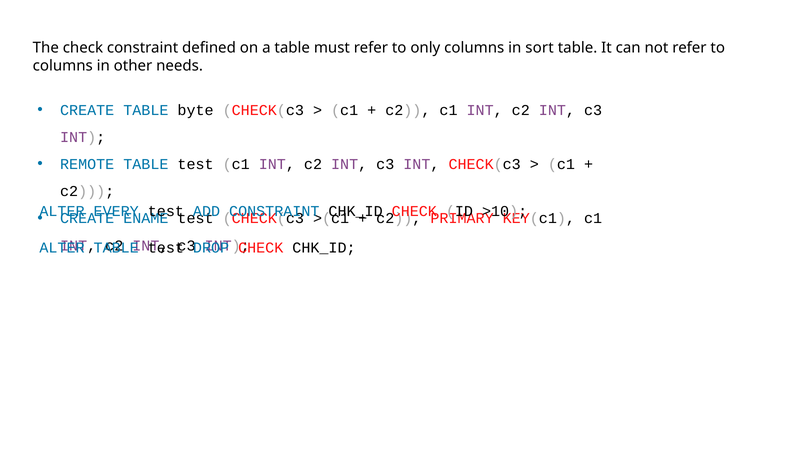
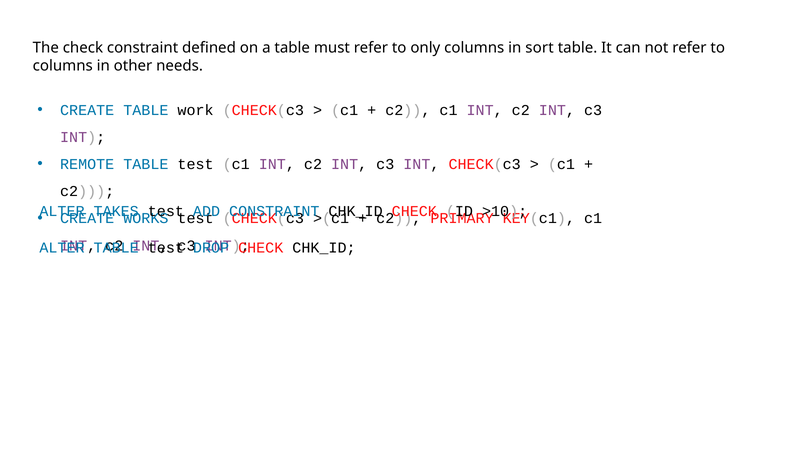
byte: byte -> work (196, 110)
EVERY: EVERY -> TAKES (116, 211)
ENAME: ENAME -> WORKS (146, 218)
